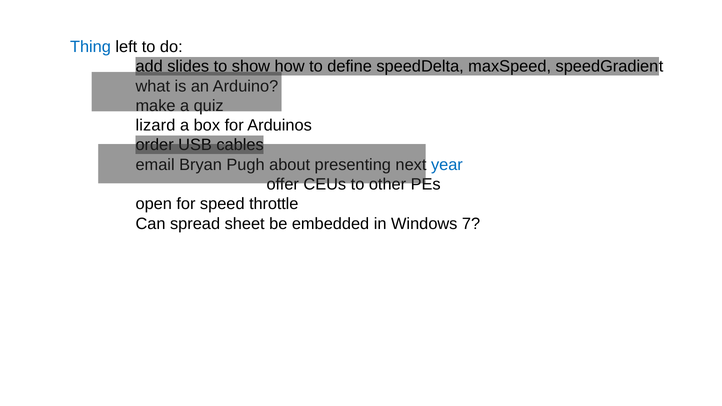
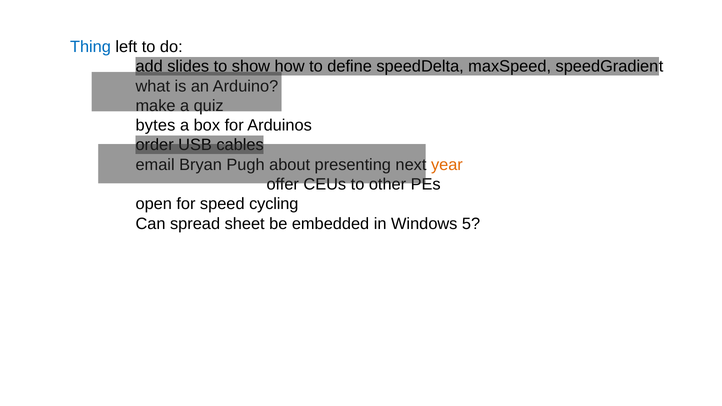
lizard: lizard -> bytes (155, 126)
year colour: blue -> orange (447, 165)
throttle: throttle -> cycling (274, 204)
7: 7 -> 5 (471, 224)
